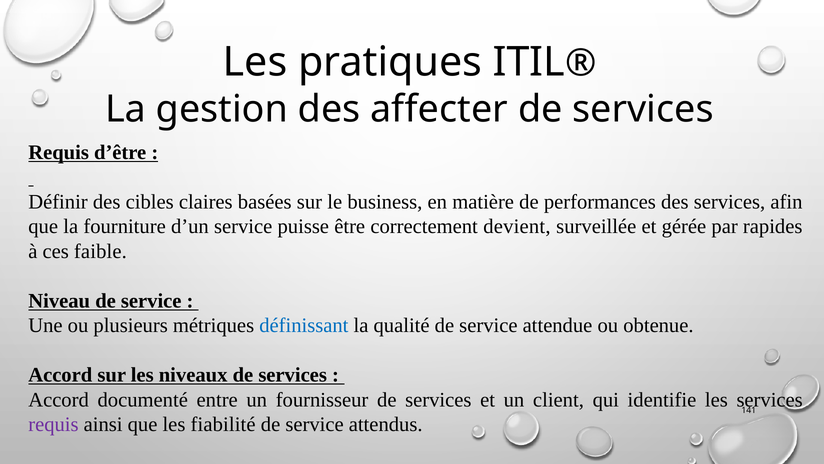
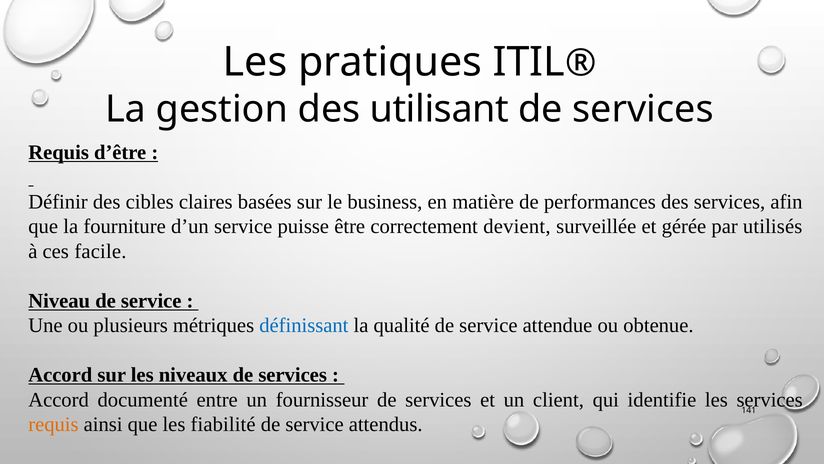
affecter: affecter -> utilisant (439, 109)
rapides: rapides -> utilisés (773, 226)
faible: faible -> facile (100, 251)
requis colour: purple -> orange (53, 424)
